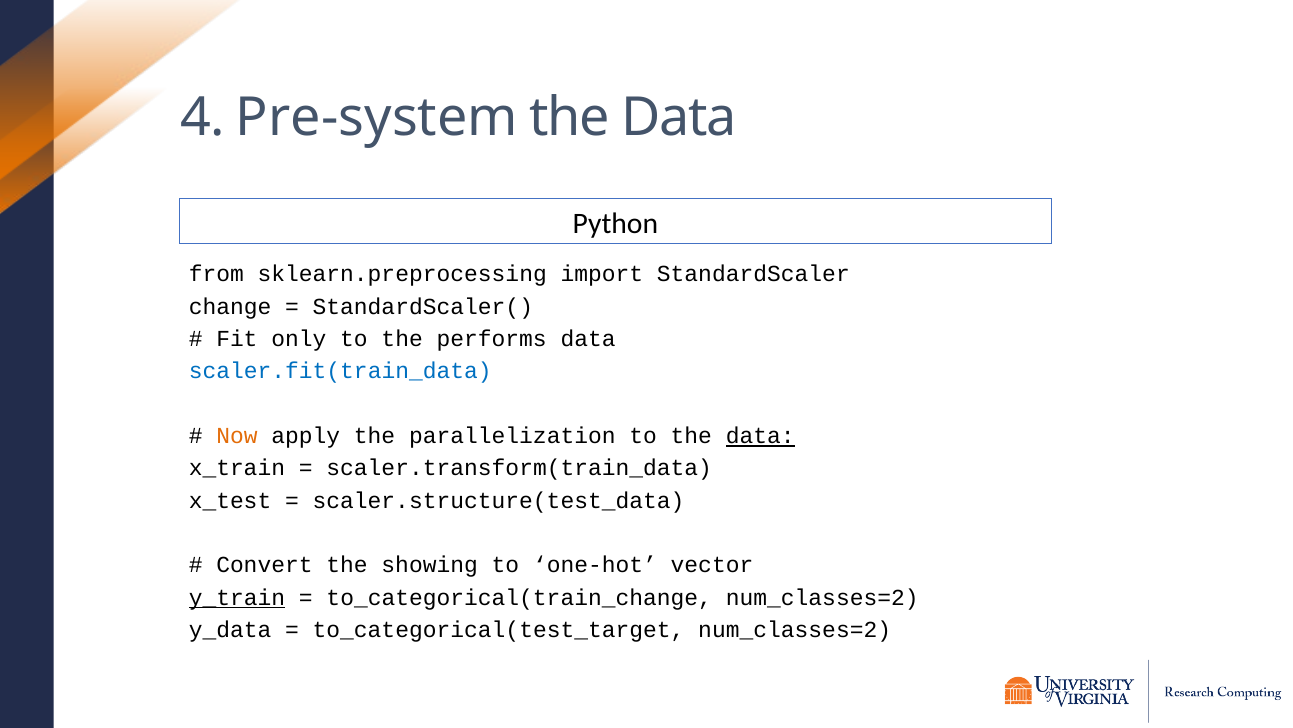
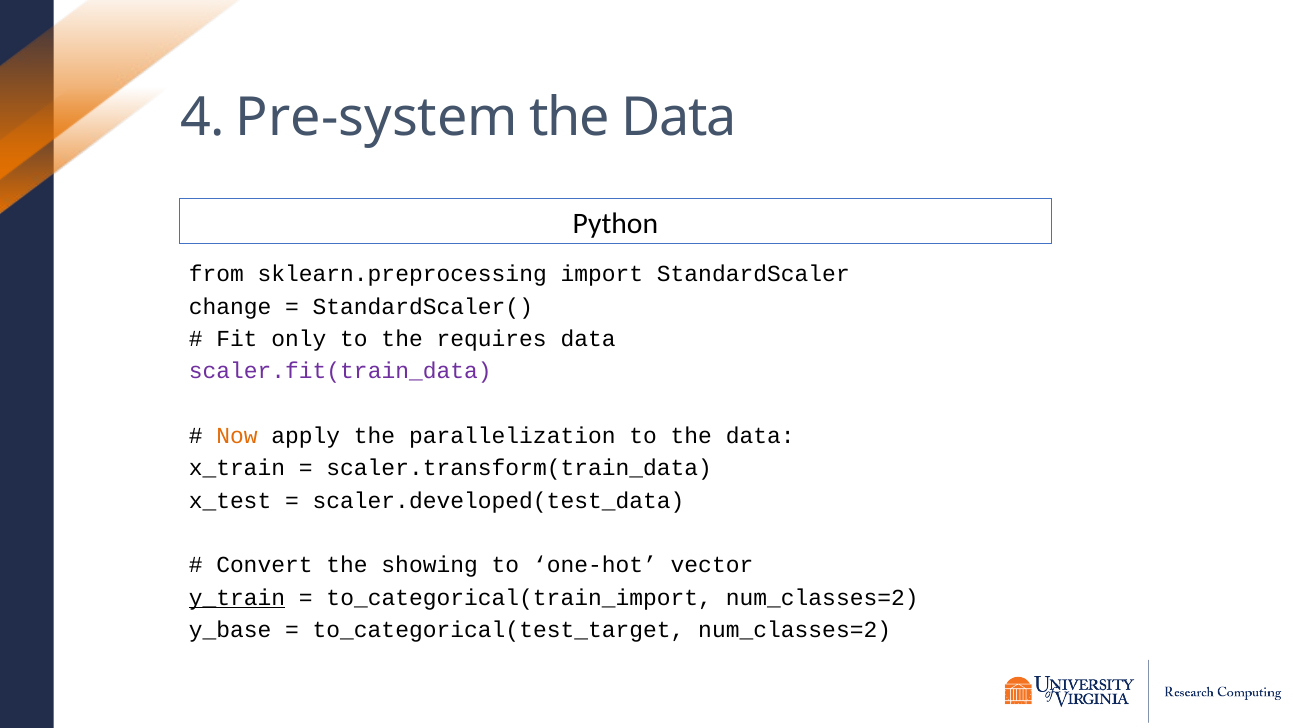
performs: performs -> requires (492, 339)
scaler.fit(train_data colour: blue -> purple (340, 371)
data underline: present -> none (760, 436)
scaler.structure(test_data: scaler.structure(test_data -> scaler.developed(test_data (499, 500)
to_categorical(train_change: to_categorical(train_change -> to_categorical(train_import (519, 597)
y_data: y_data -> y_base (230, 629)
